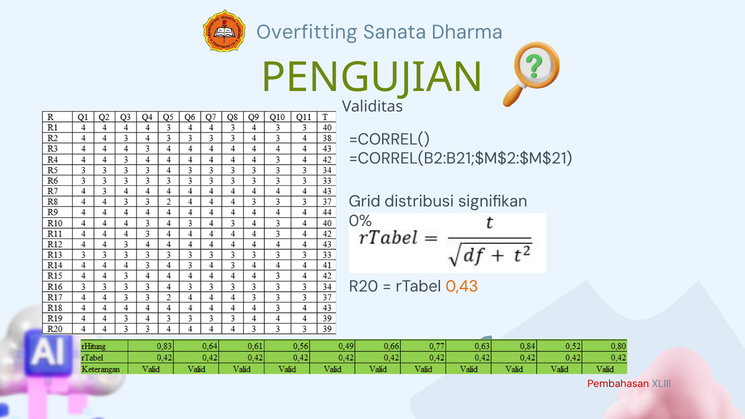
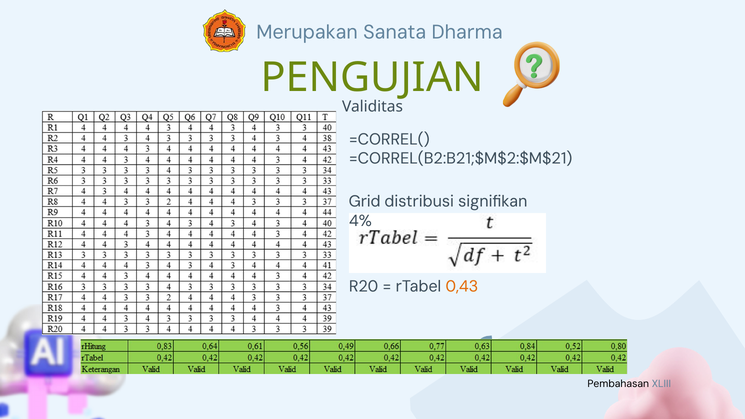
Overfitting: Overfitting -> Merupakan (307, 32)
0%: 0% -> 4% (360, 221)
Pembahasan colour: red -> black (618, 384)
